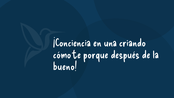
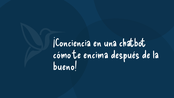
criando: criando -> chatbot (133, 43)
porque: porque -> encima (96, 55)
